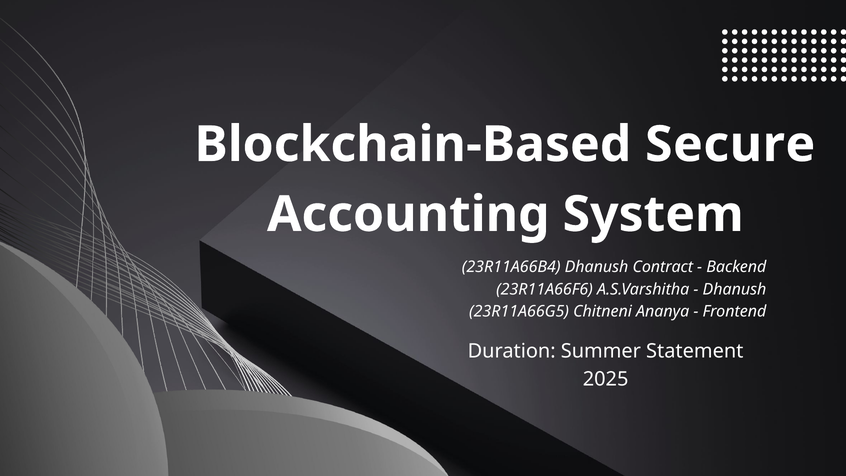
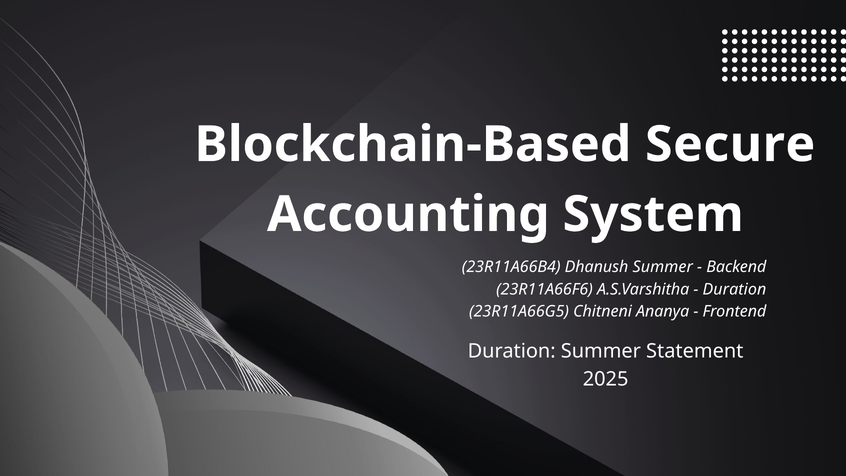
Dhanush Contract: Contract -> Summer (663, 267)
Dhanush: Dhanush -> Duration (734, 289)
